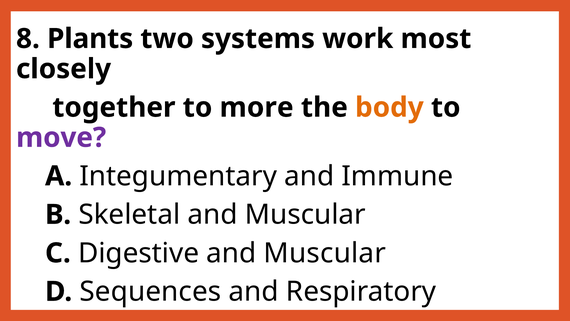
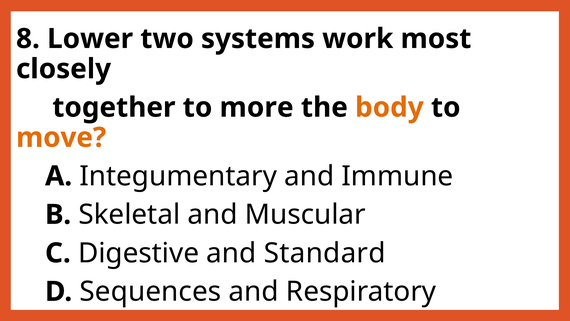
Plants: Plants -> Lower (90, 39)
move colour: purple -> orange (61, 137)
Digestive and Muscular: Muscular -> Standard (325, 253)
